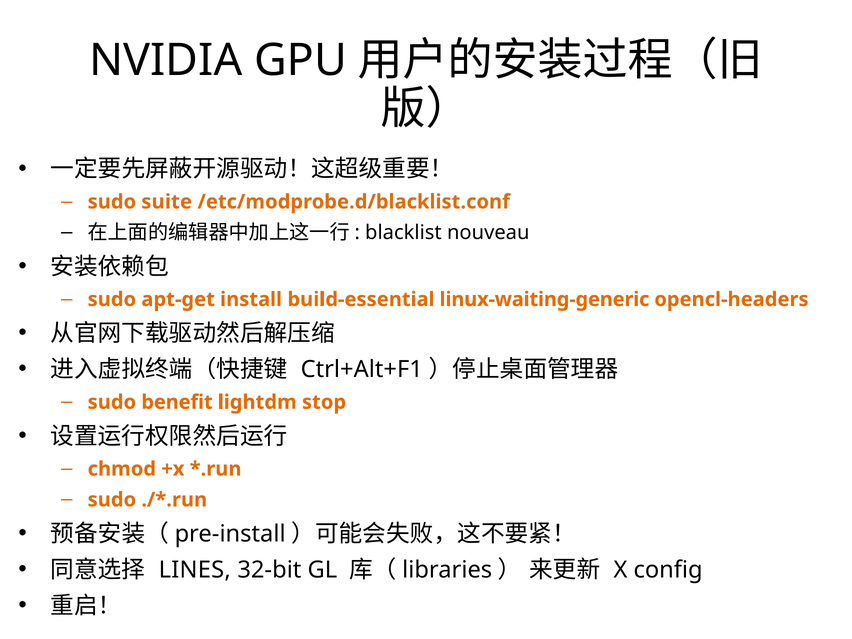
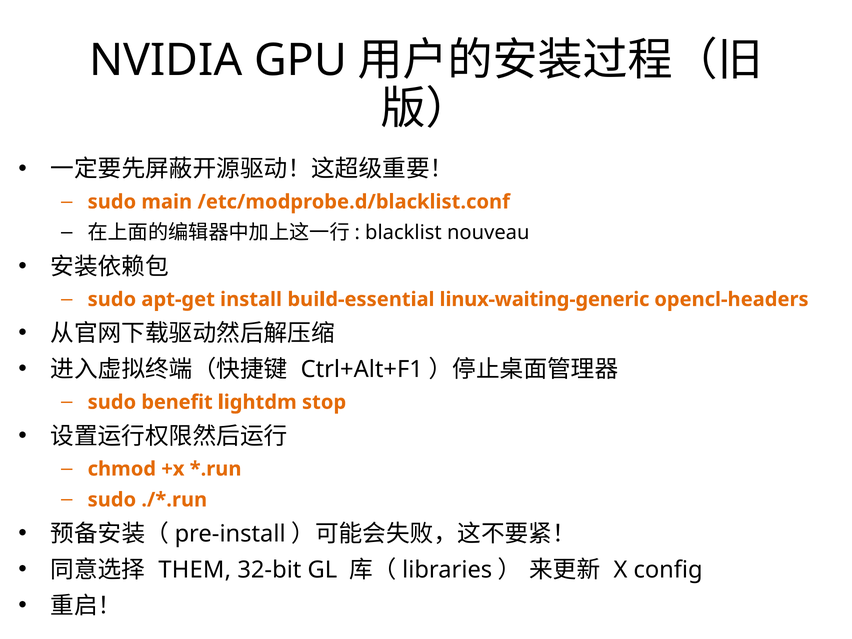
suite: suite -> main (167, 202)
LINES: LINES -> THEM (195, 570)
